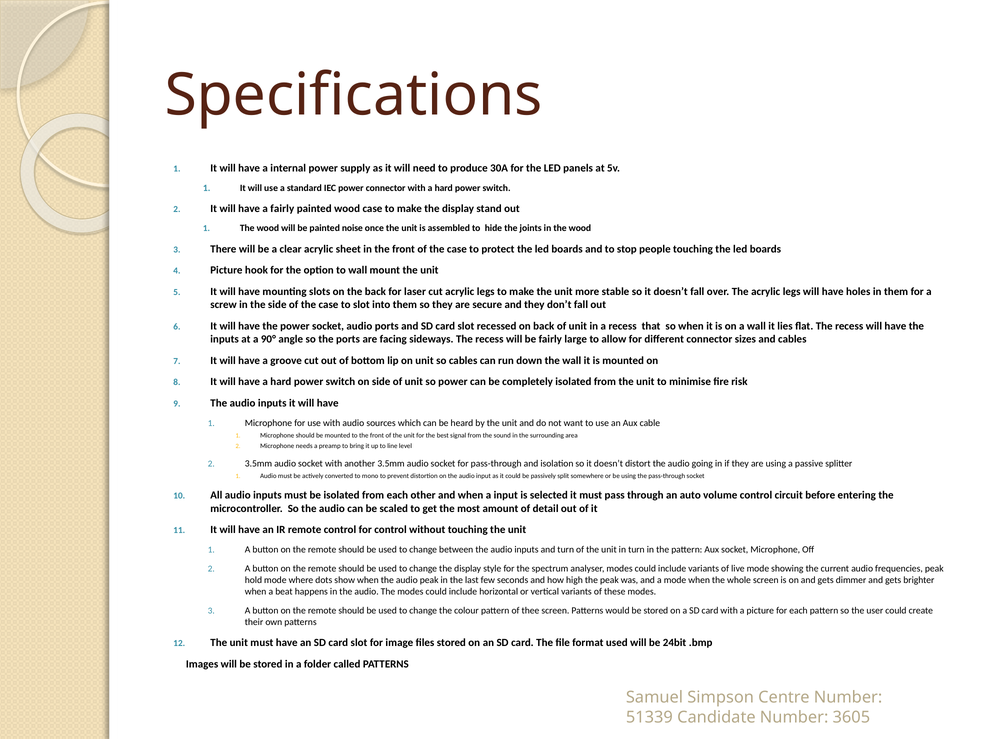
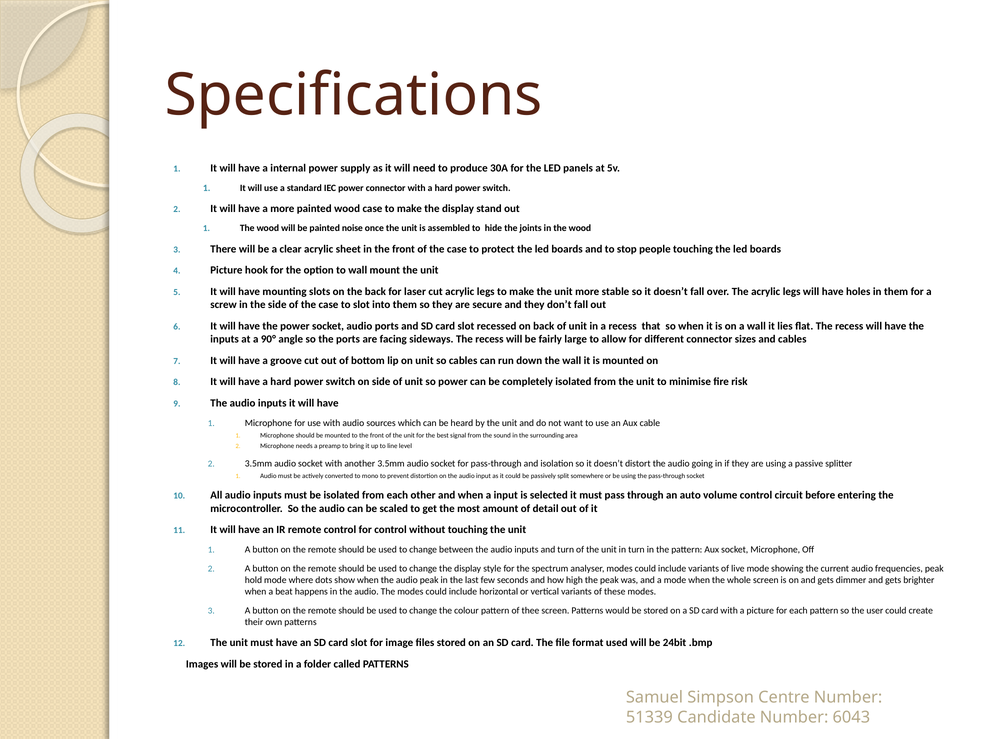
a fairly: fairly -> more (282, 209)
3605: 3605 -> 6043 (851, 718)
